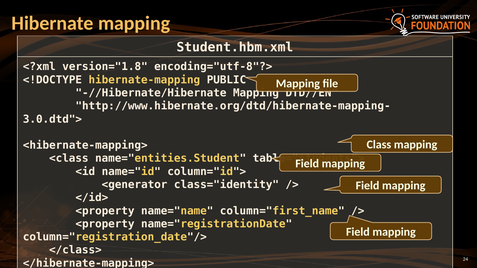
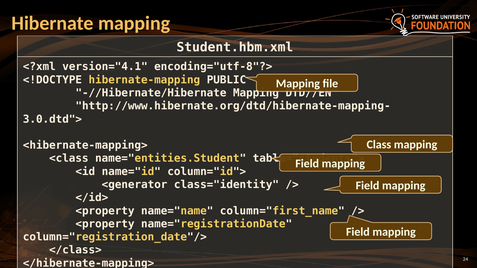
version="1.8: version="1.8 -> version="4.1 (105, 67)
